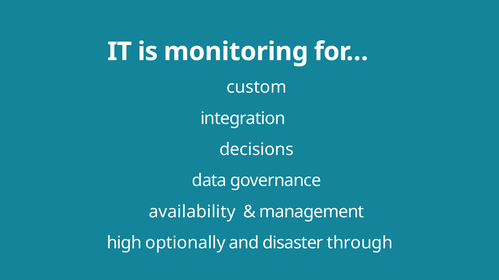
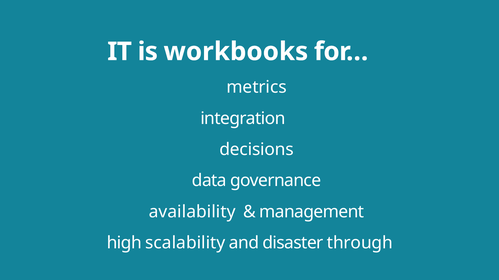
monitoring: monitoring -> workbooks (236, 52)
custom: custom -> metrics (257, 87)
optionally: optionally -> scalability (185, 243)
